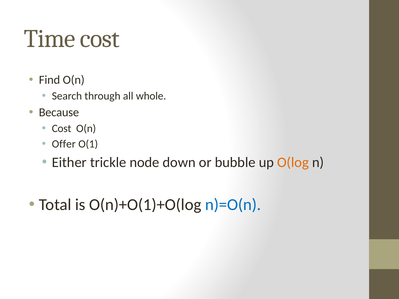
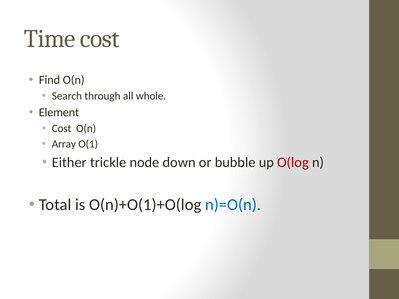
Because: Because -> Element (59, 113)
Offer: Offer -> Array (64, 144)
O(log colour: orange -> red (293, 163)
